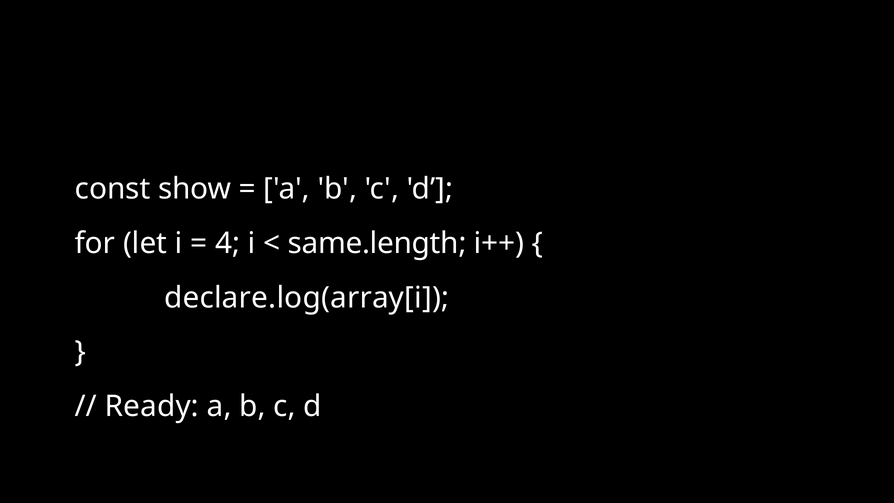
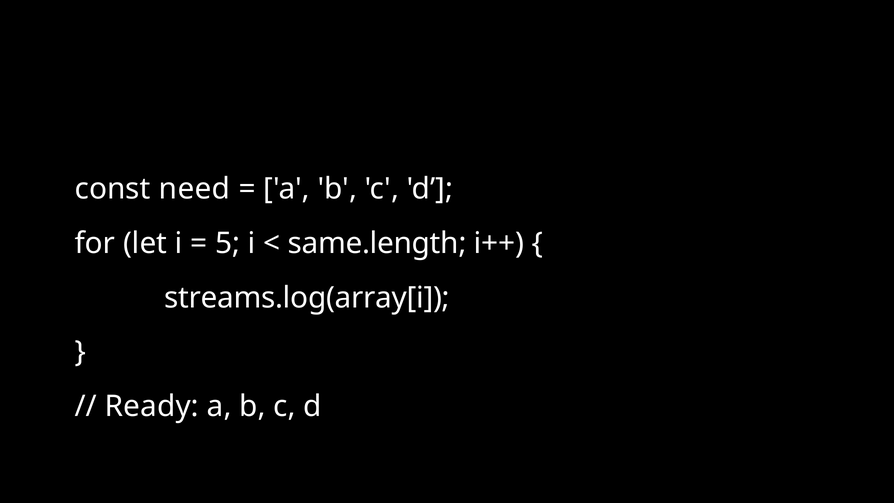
show: show -> need (194, 189)
4: 4 -> 5 (228, 243)
declare.log(array[i: declare.log(array[i -> streams.log(array[i (307, 298)
